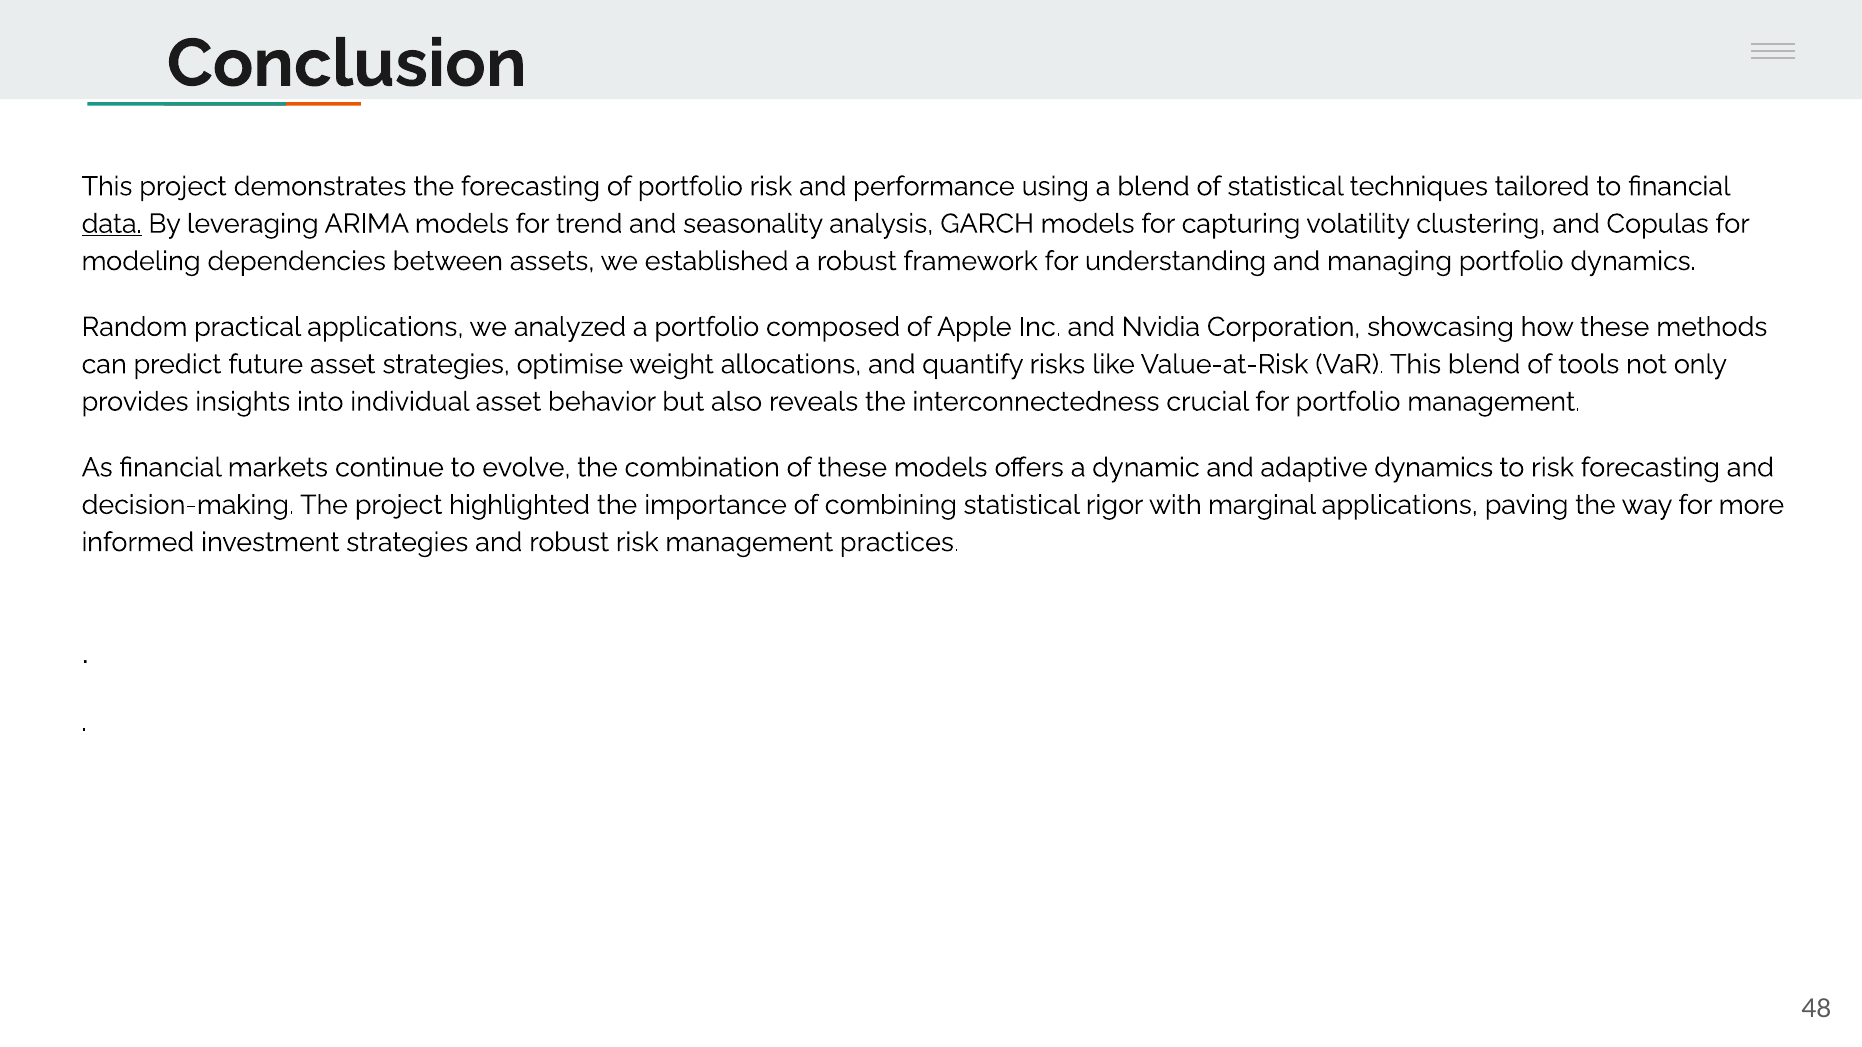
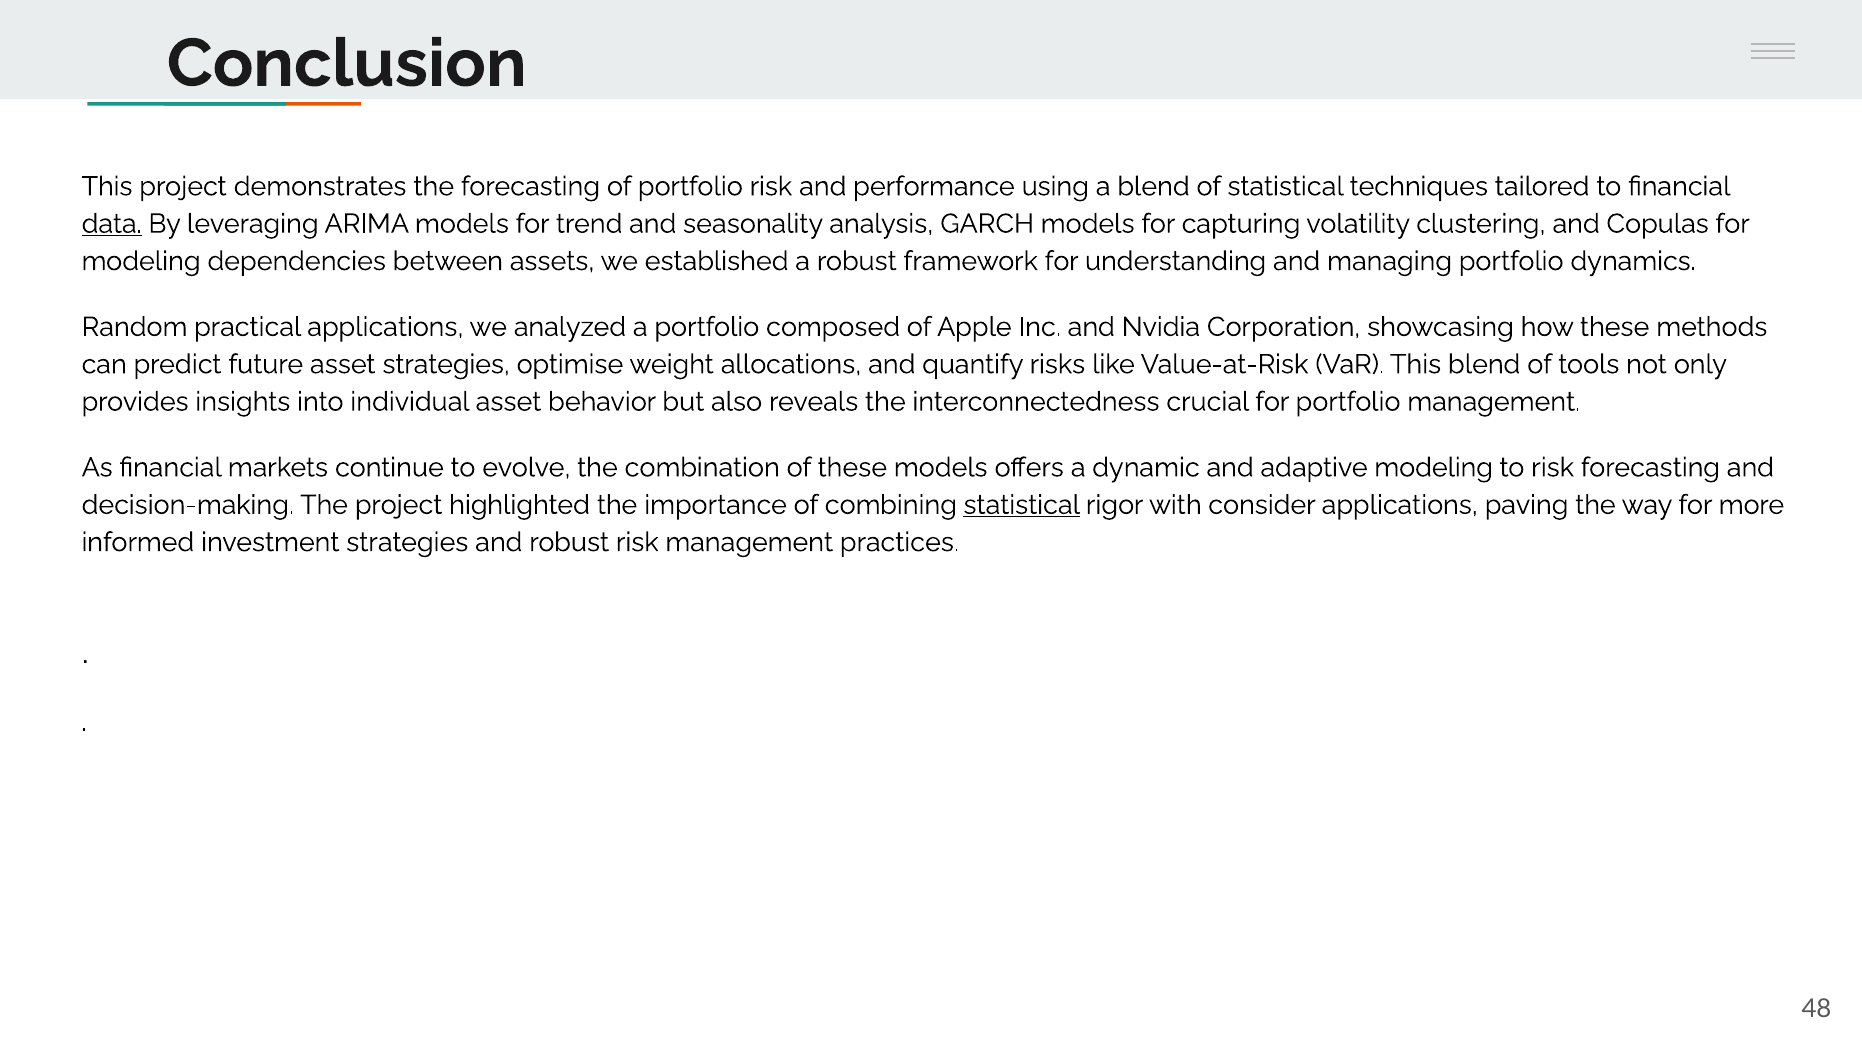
adaptive dynamics: dynamics -> modeling (1434, 468)
statistical underline: none -> present (1022, 505)
marginal: marginal -> consider (1262, 505)
